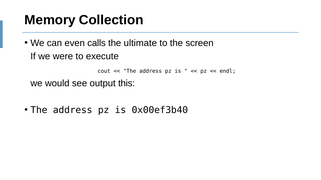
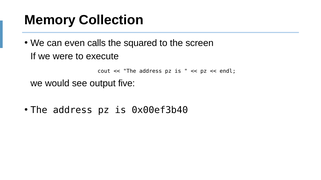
ultimate: ultimate -> squared (140, 43)
this: this -> five (127, 83)
